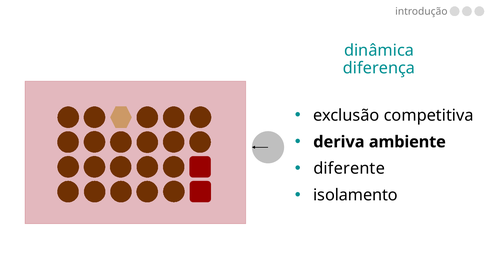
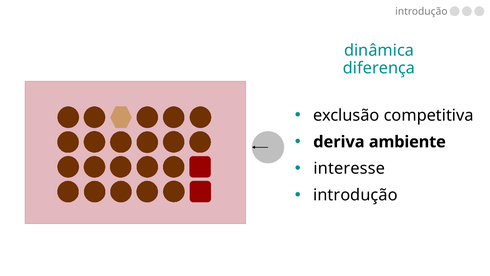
diferente: diferente -> interesse (349, 168)
isolamento: isolamento -> introdução (355, 195)
